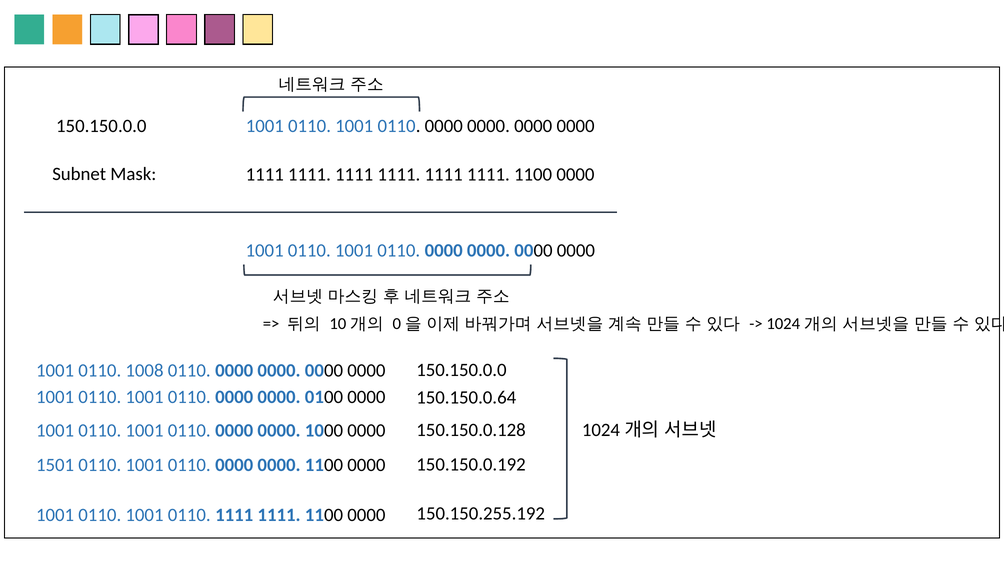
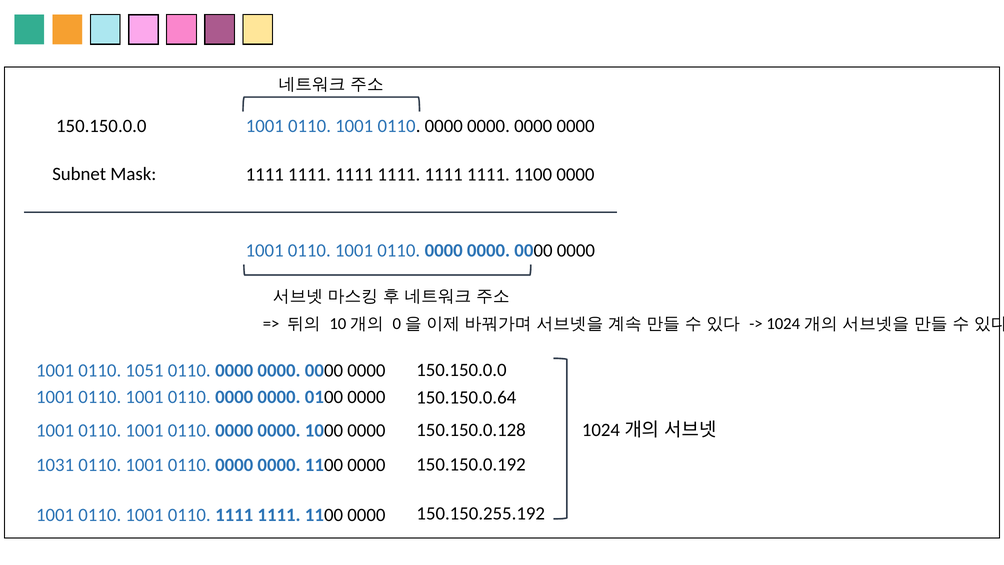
1008: 1008 -> 1051 (144, 370)
1501: 1501 -> 1031 (55, 465)
